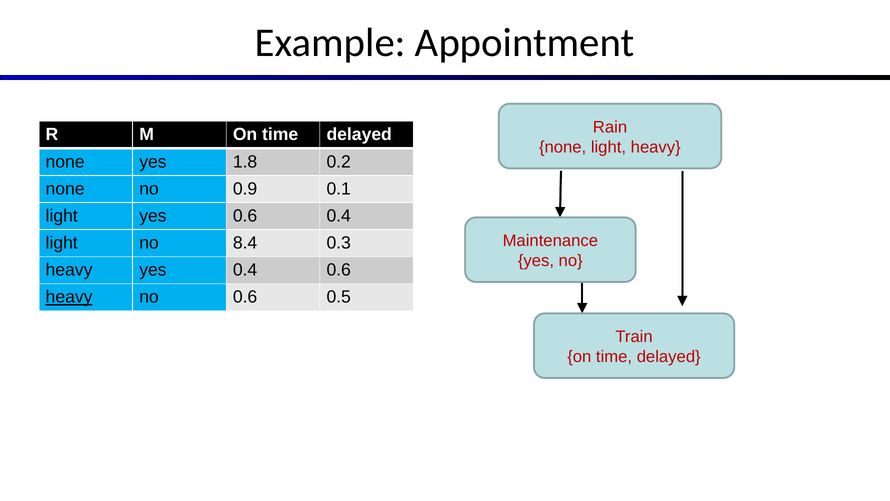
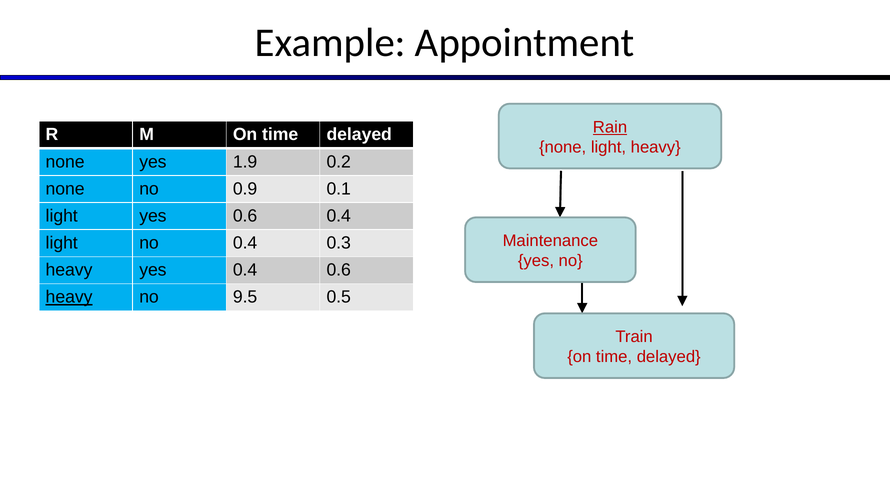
Rain underline: none -> present (610, 127)
1.8: 1.8 -> 1.9 (245, 162)
no 8.4: 8.4 -> 0.4 (245, 243)
no 0.6: 0.6 -> 9.5 (245, 297)
